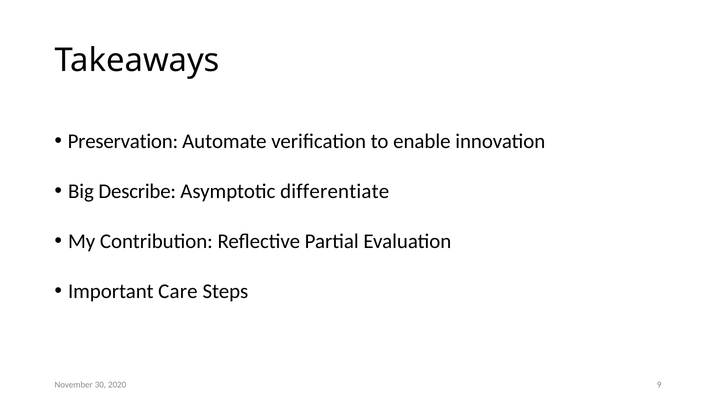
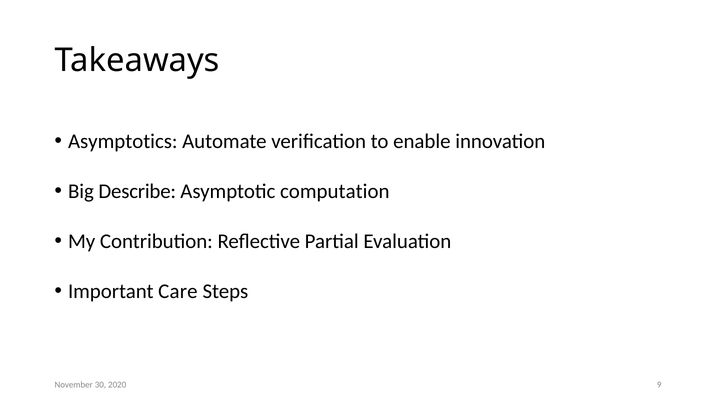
Preservation: Preservation -> Asymptotics (123, 141)
differentiate: differentiate -> computation (335, 191)
